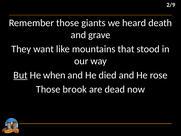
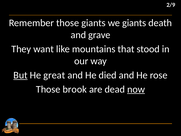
we heard: heard -> giants (134, 23)
when: when -> great (54, 75)
now underline: none -> present (136, 89)
